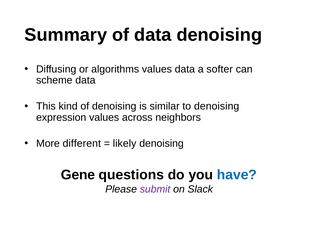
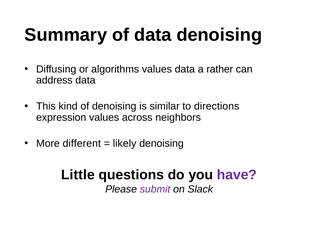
softer: softer -> rather (220, 69)
scheme: scheme -> address (54, 80)
to denoising: denoising -> directions (217, 106)
Gene: Gene -> Little (78, 175)
have colour: blue -> purple (237, 175)
